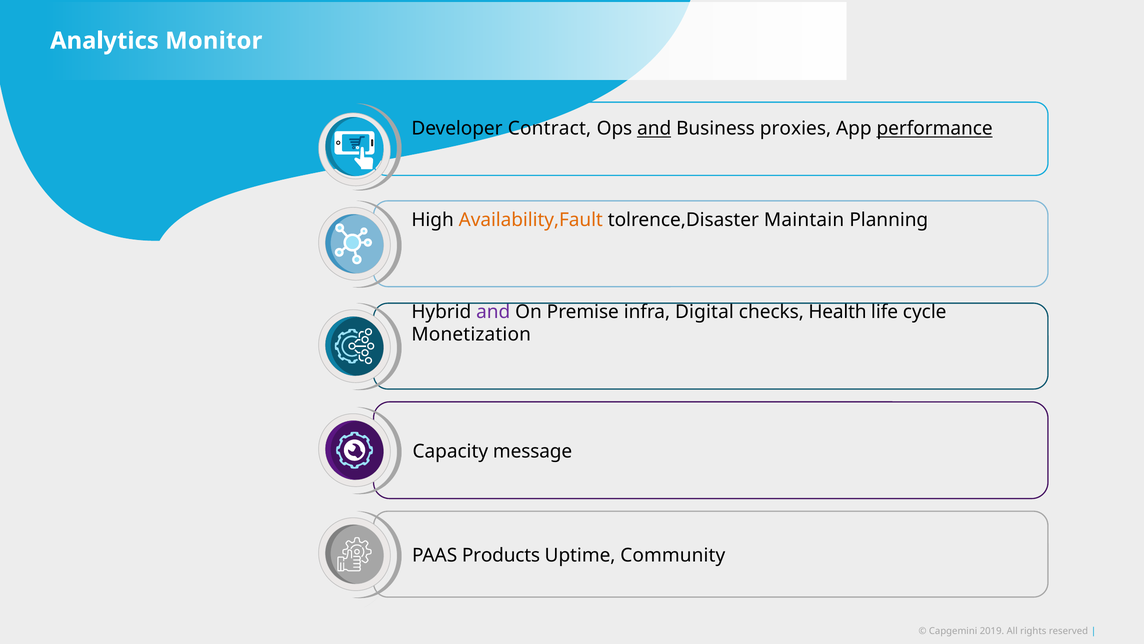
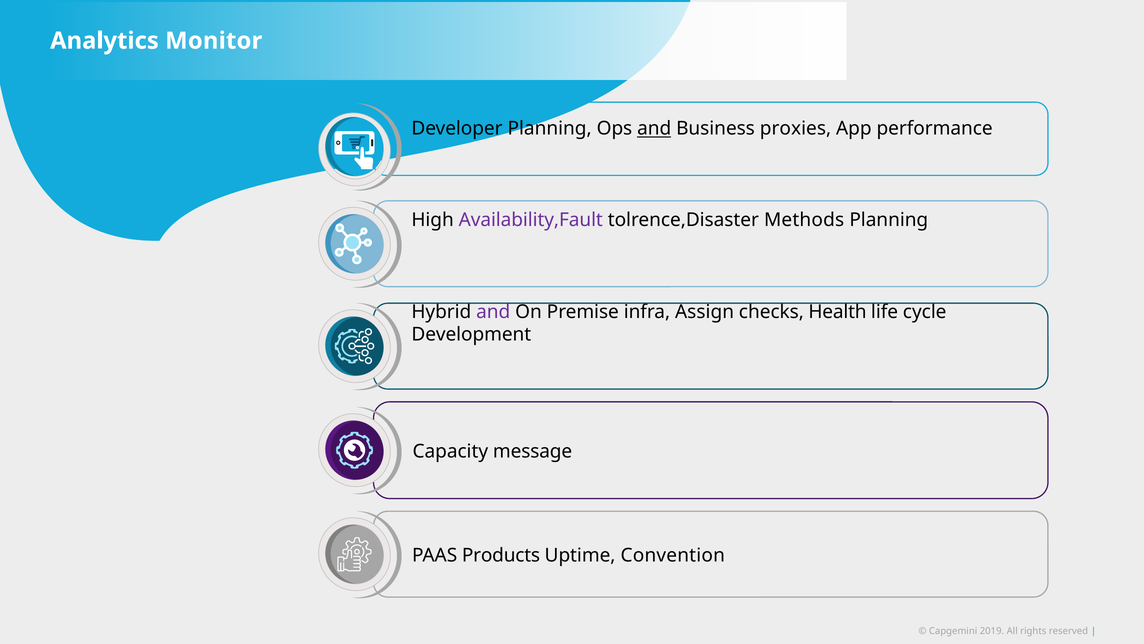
Developer Contract: Contract -> Planning (550, 129)
performance underline: present -> none (935, 129)
Availability,Fault colour: orange -> purple (531, 220)
Maintain: Maintain -> Methods (804, 220)
Digital: Digital -> Assign (705, 311)
Monetization: Monetization -> Development (471, 334)
Community: Community -> Convention (673, 555)
